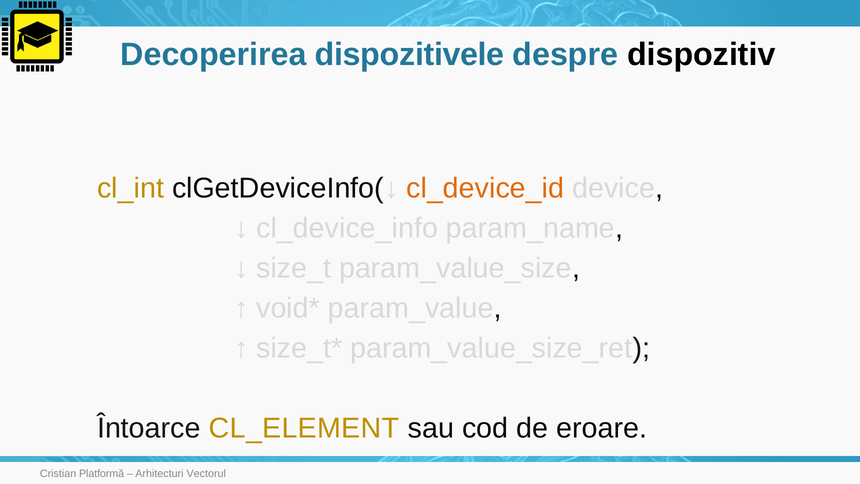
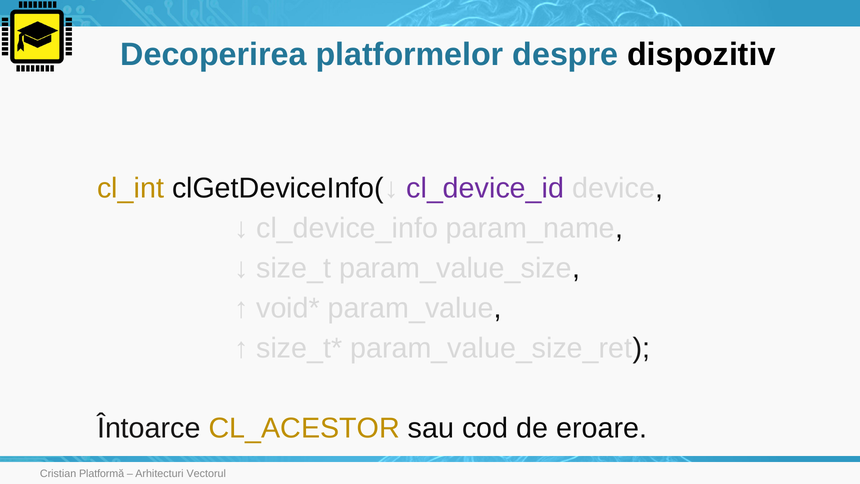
dispozitivele: dispozitivele -> platformelor (410, 55)
cl_device_id colour: orange -> purple (485, 188)
CL_ELEMENT: CL_ELEMENT -> CL_ACESTOR (304, 428)
